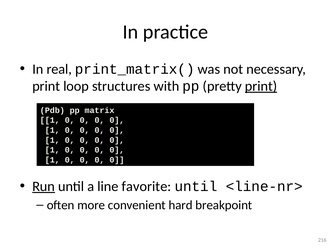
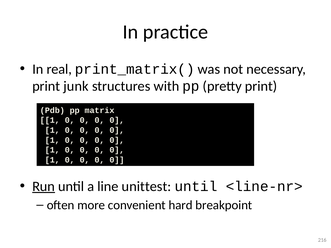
loop: loop -> junk (76, 86)
print underline: present -> none (261, 86)
favorite: favorite -> unittest (147, 187)
